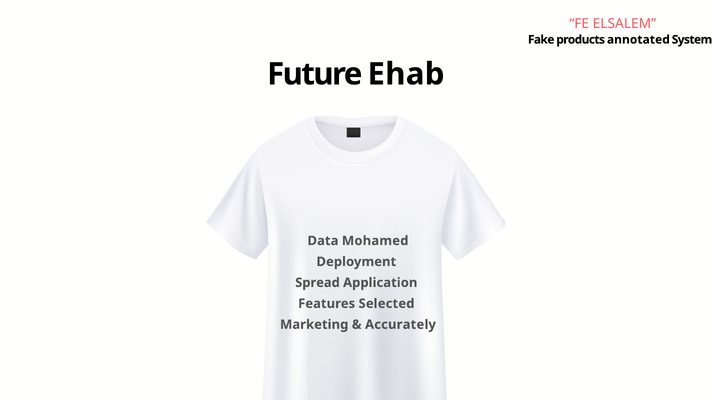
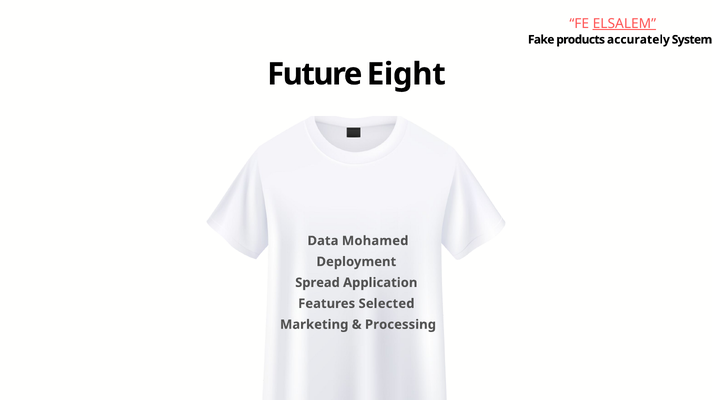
ELSALEM underline: none -> present (624, 24)
annotated: annotated -> accurately (638, 40)
Ehab: Ehab -> Eight (406, 74)
Accurately: Accurately -> Processing (400, 325)
